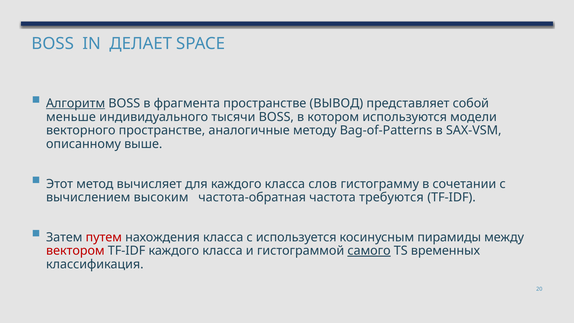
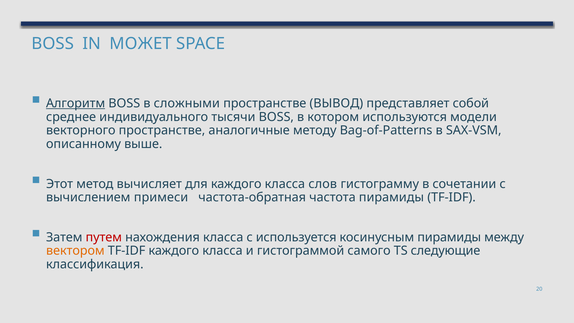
ДЕЛАЕТ: ДЕЛАЕТ -> МОЖЕТ (141, 44)
фрагмента: фрагмента -> сложными (187, 103)
меньше: меньше -> среднее (71, 117)
высоким: высоким -> примеси (161, 197)
частота требуются: требуются -> пирамиды (391, 197)
вектором colour: red -> orange (75, 251)
самого underline: present -> none (369, 251)
временных: временных -> следующие (445, 251)
